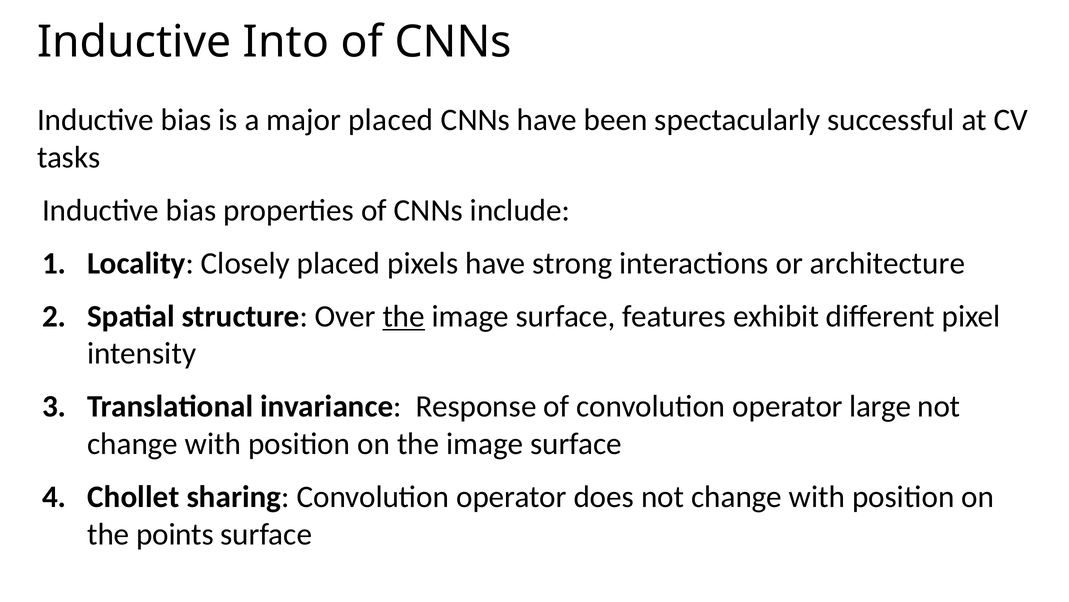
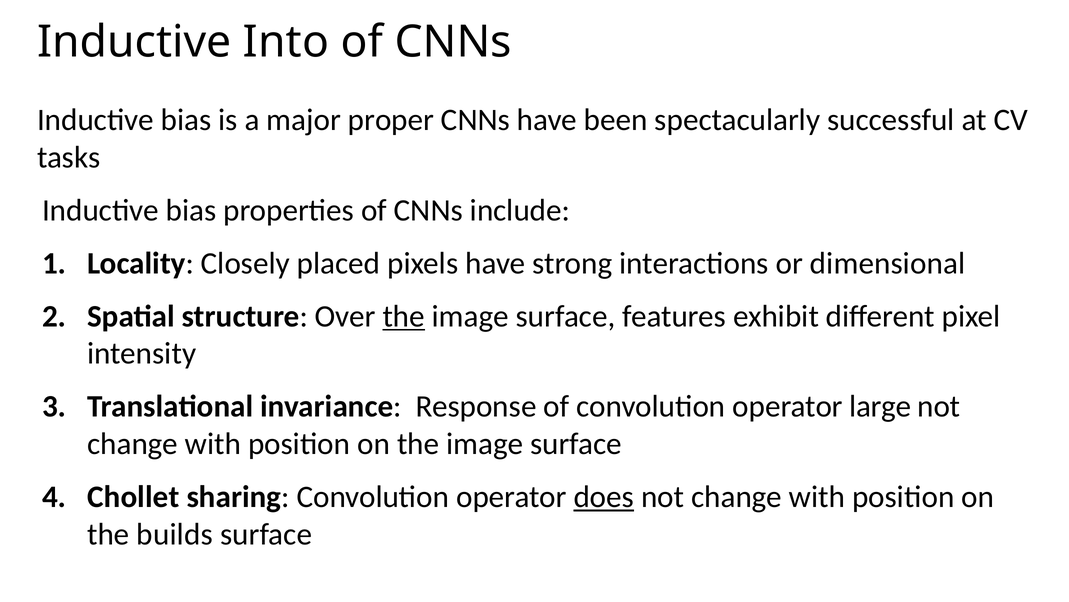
major placed: placed -> proper (391, 120)
architecture: architecture -> dimensional (888, 263)
does underline: none -> present (604, 496)
points: points -> builds (175, 534)
